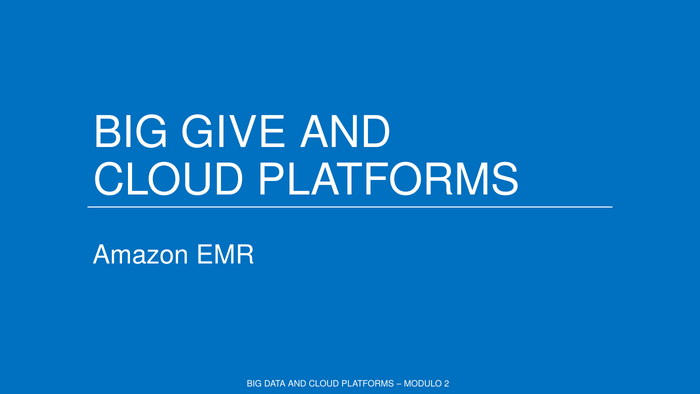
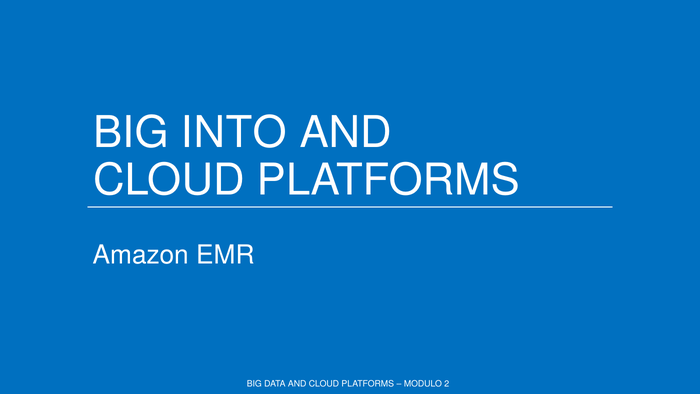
GIVE: GIVE -> INTO (234, 133)
